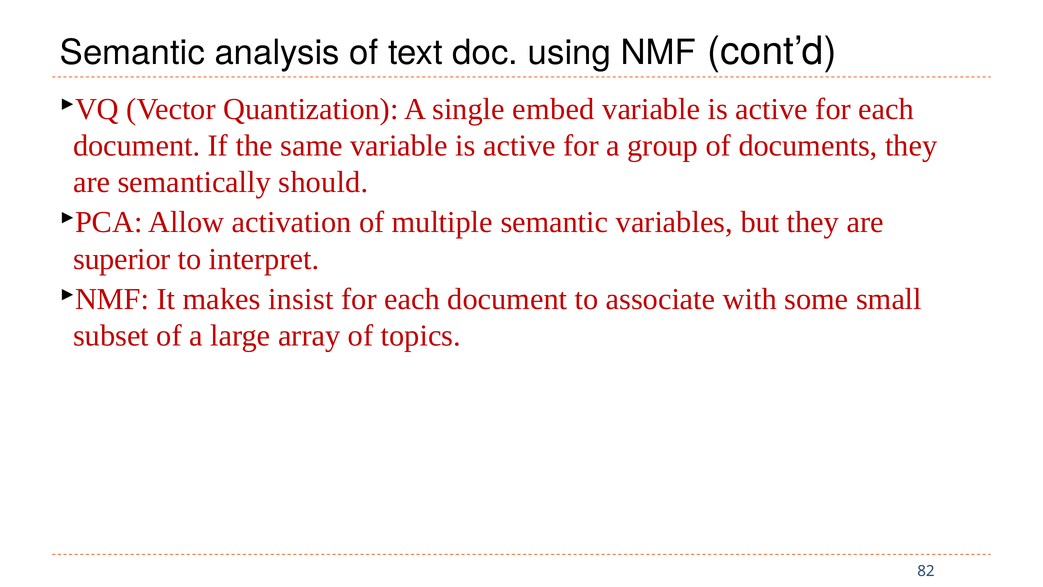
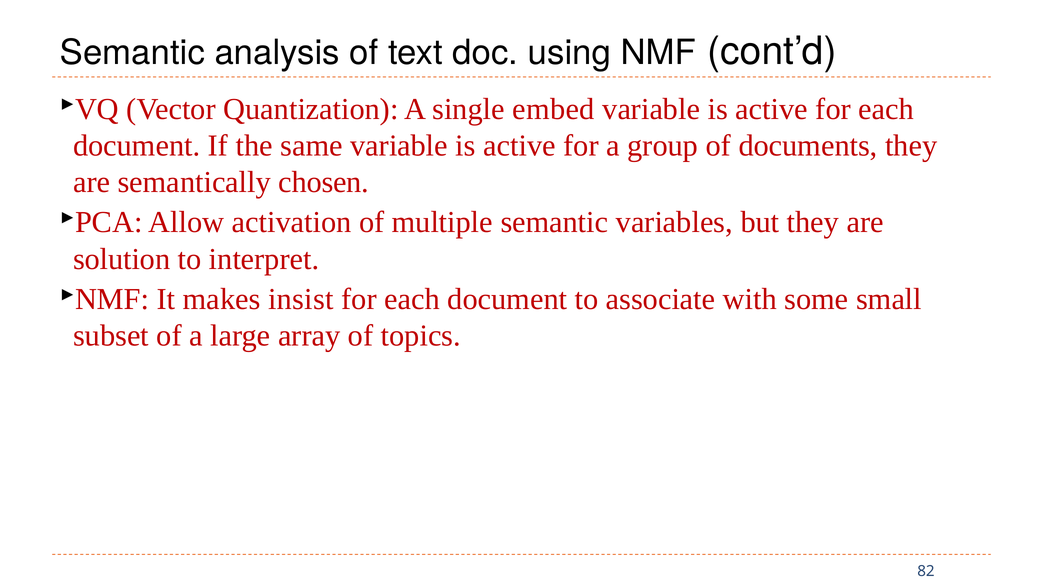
should: should -> chosen (324, 182)
superior: superior -> solution (122, 259)
